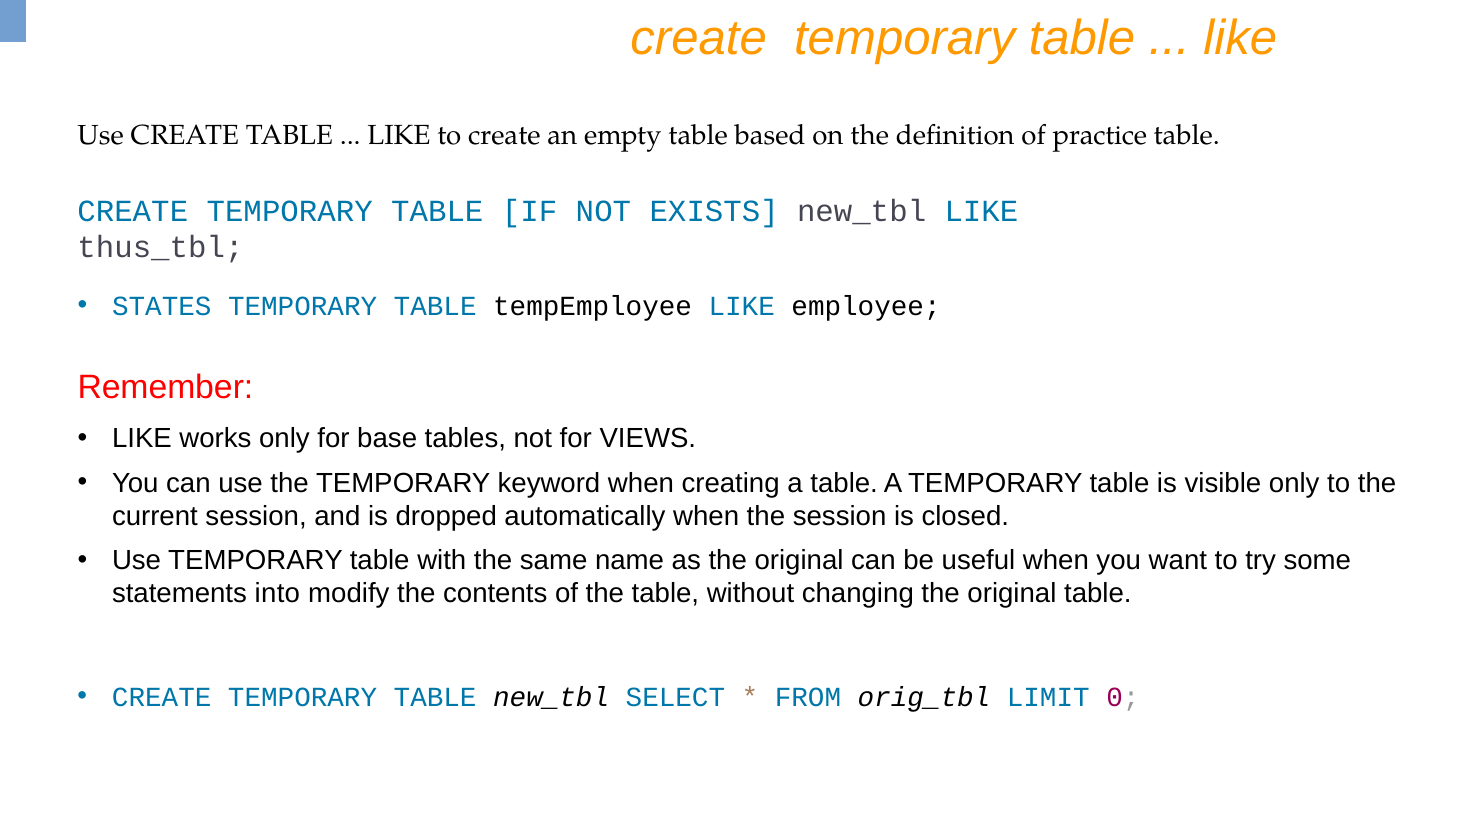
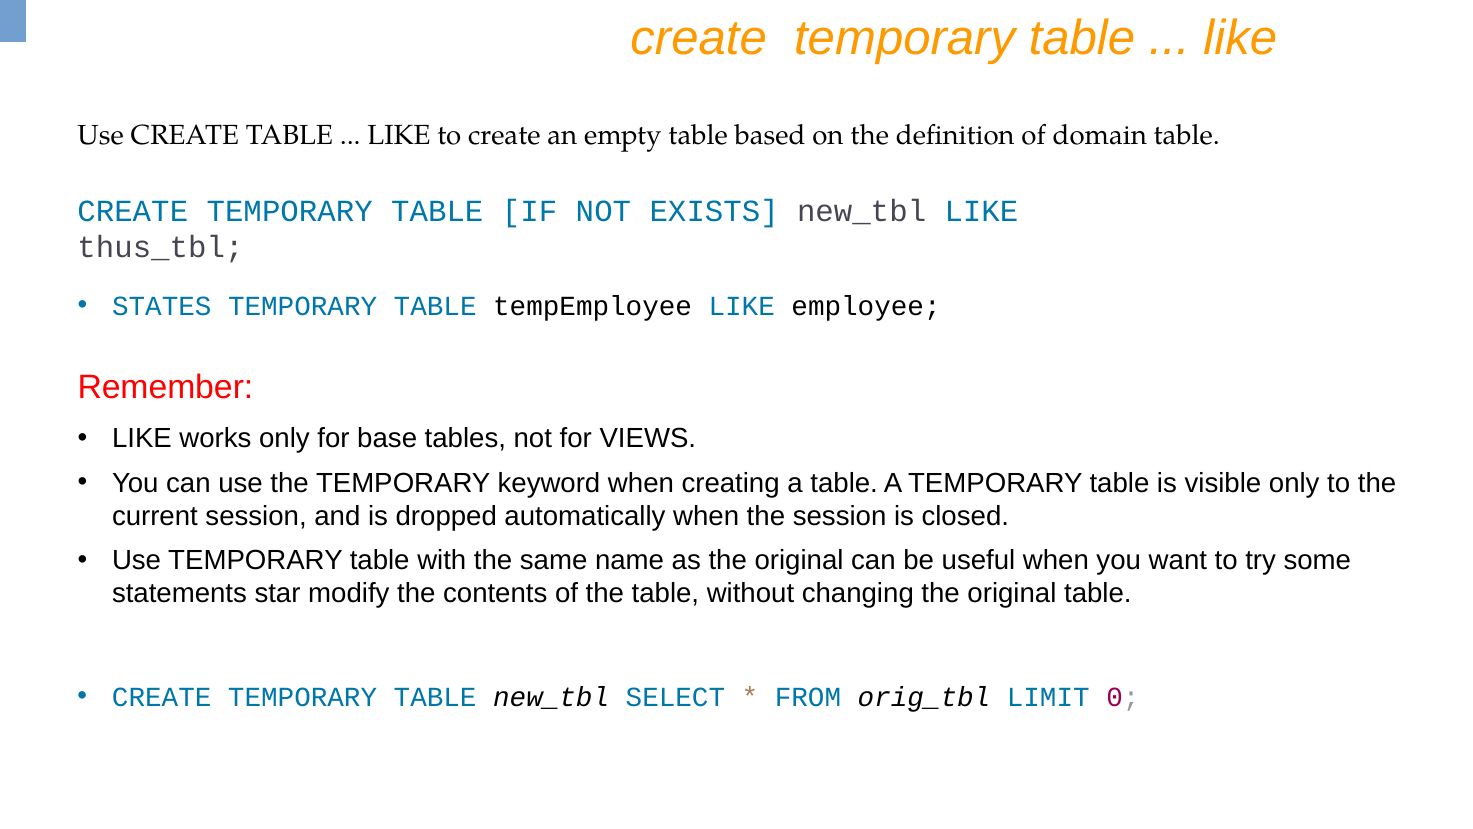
practice: practice -> domain (1100, 135)
into: into -> star (278, 593)
